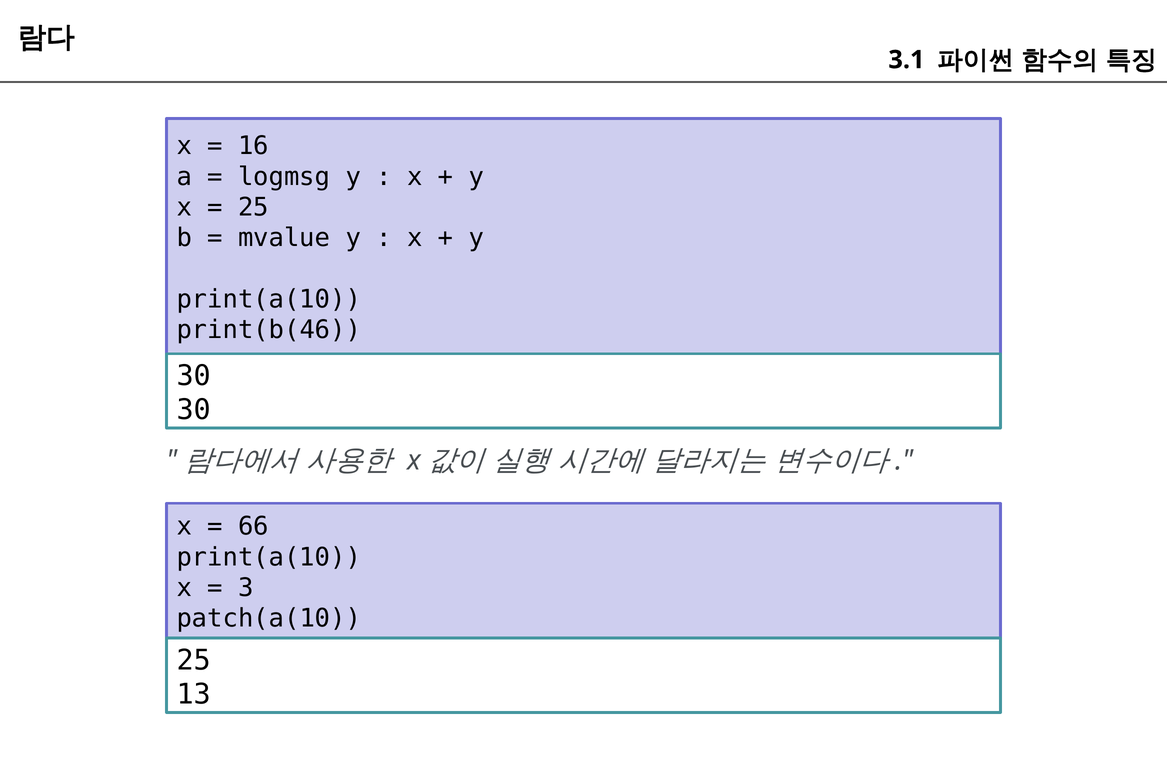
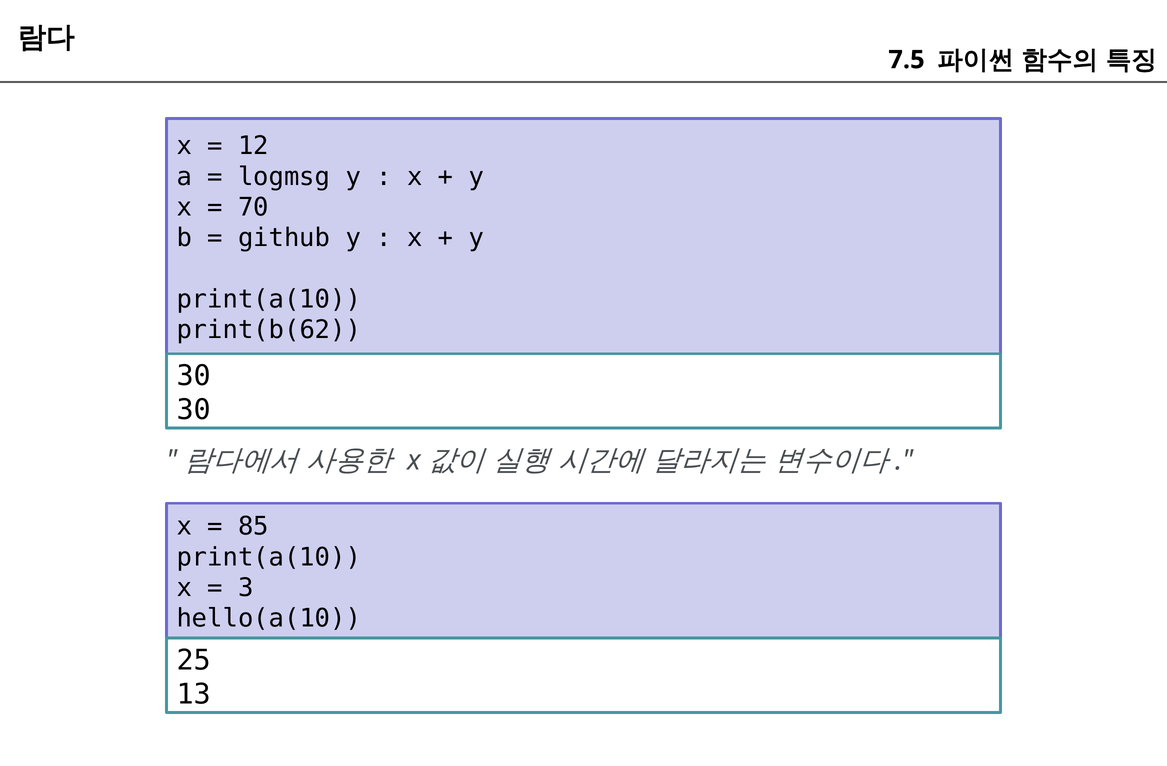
3.1: 3.1 -> 7.5 (906, 60)
16: 16 -> 12 (253, 146)
25: 25 -> 70 (253, 207)
mvalue: mvalue -> github (284, 238)
print(b(46: print(b(46 -> print(b(62 (269, 330)
66: 66 -> 85 (253, 527)
patch(a(10: patch(a(10 -> hello(a(10 (269, 619)
